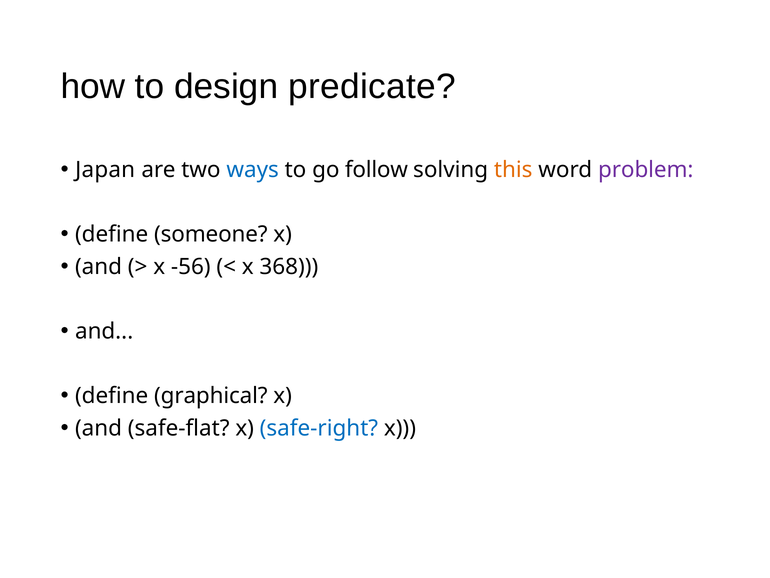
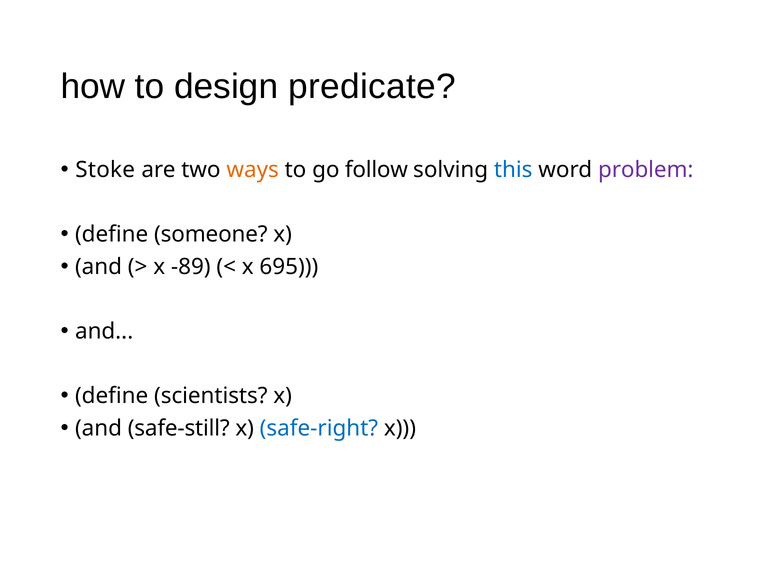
Japan: Japan -> Stoke (105, 170)
ways colour: blue -> orange (253, 170)
this colour: orange -> blue (513, 170)
-56: -56 -> -89 (191, 266)
368: 368 -> 695 (289, 266)
graphical: graphical -> scientists (211, 396)
safe-flat: safe-flat -> safe-still (179, 428)
